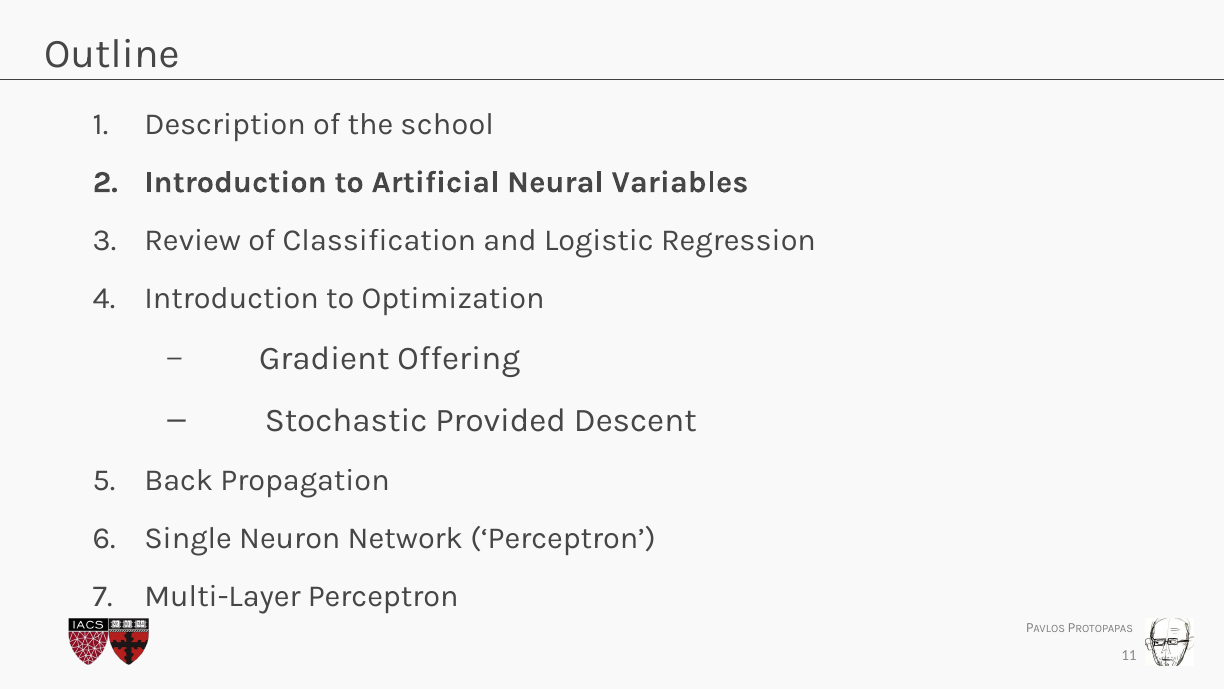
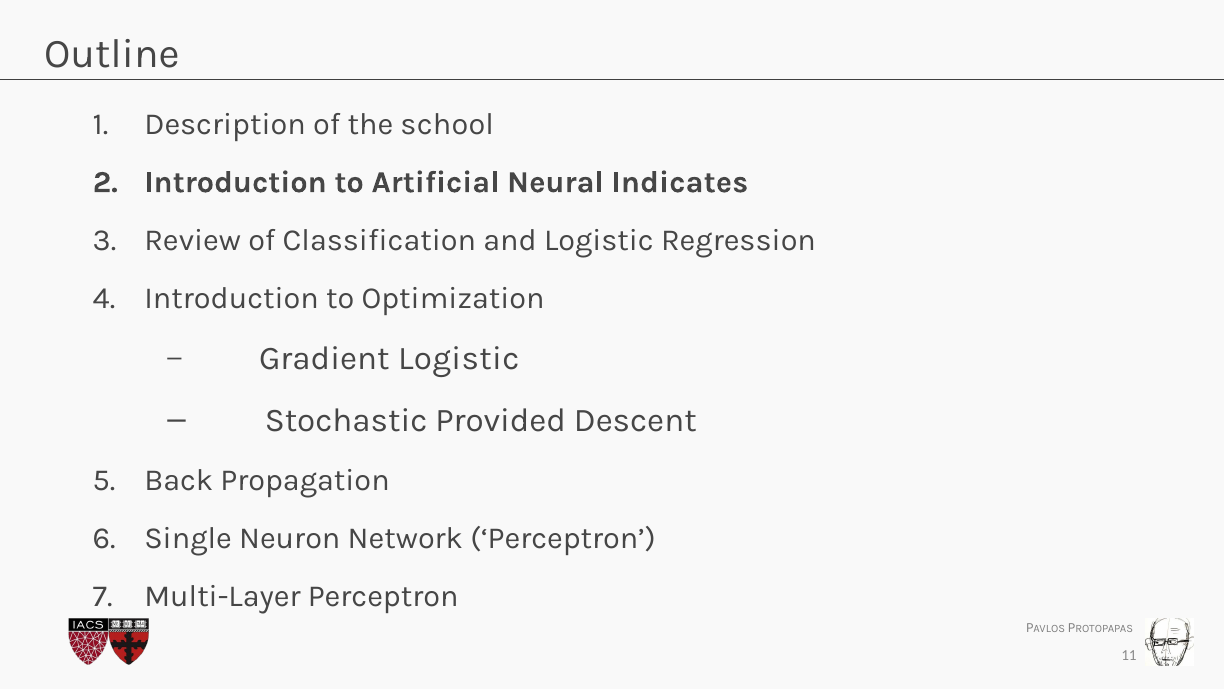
Variables: Variables -> Indicates (680, 182)
Gradient Offering: Offering -> Logistic (459, 358)
